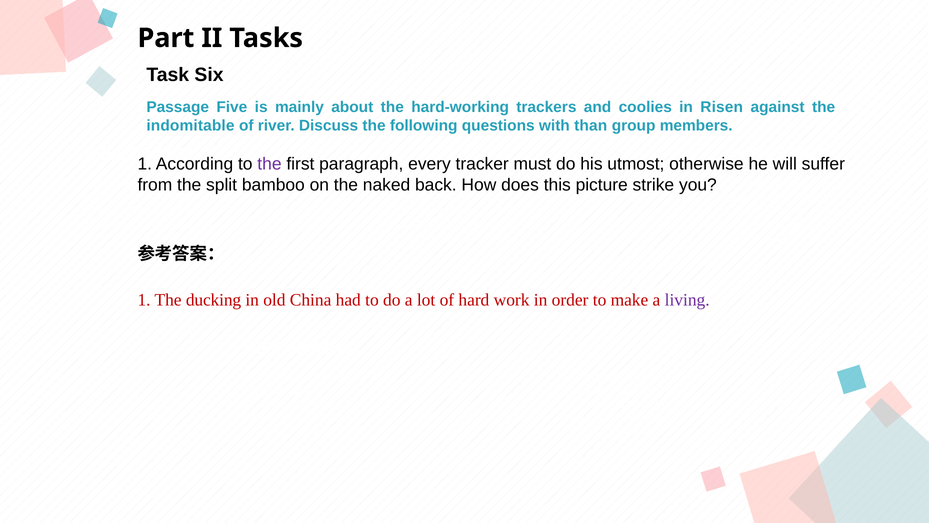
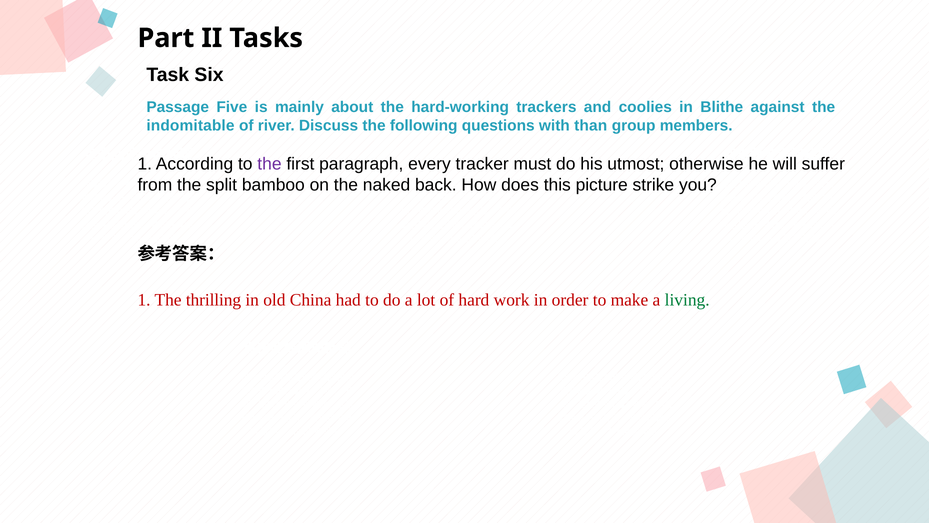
Risen: Risen -> Blithe (722, 107)
ducking: ducking -> thrilling (214, 300)
living colour: purple -> green (687, 300)
